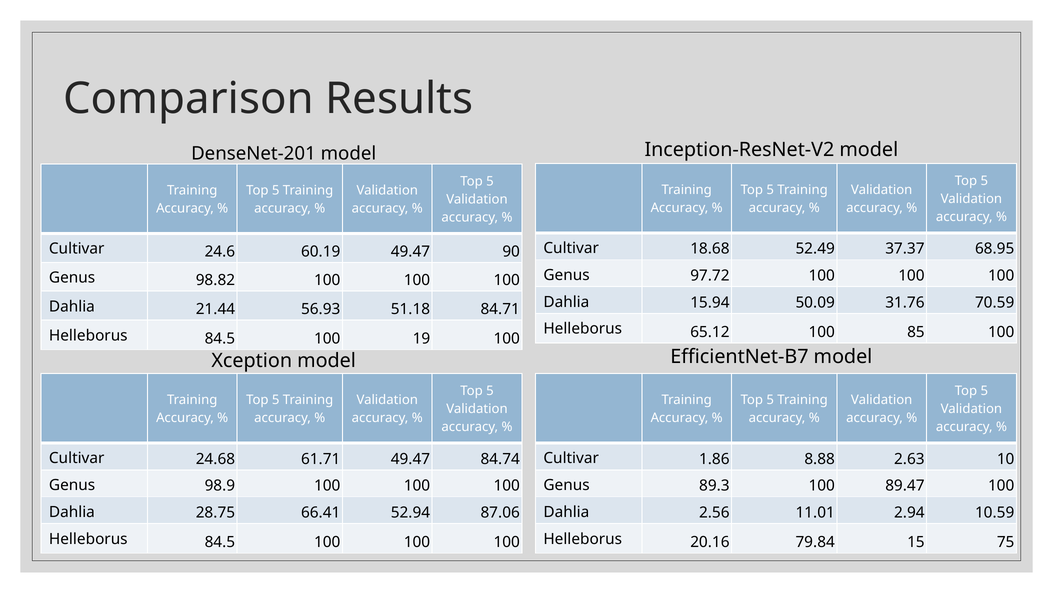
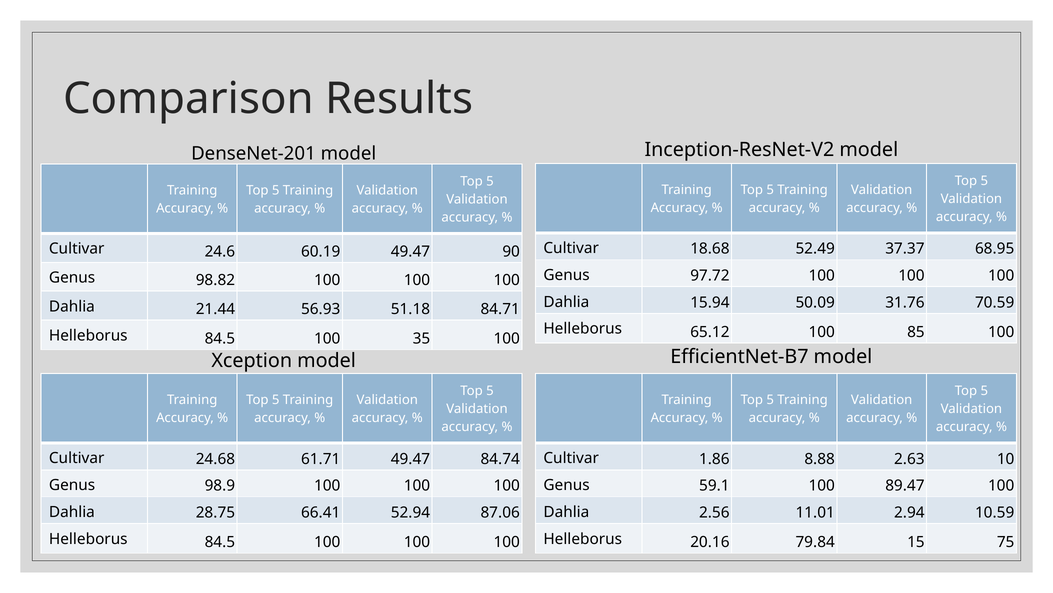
19: 19 -> 35 (421, 338)
89.3: 89.3 -> 59.1 (714, 485)
